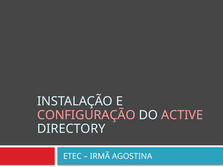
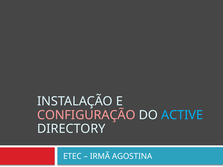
ACTIVE colour: pink -> light blue (182, 115)
